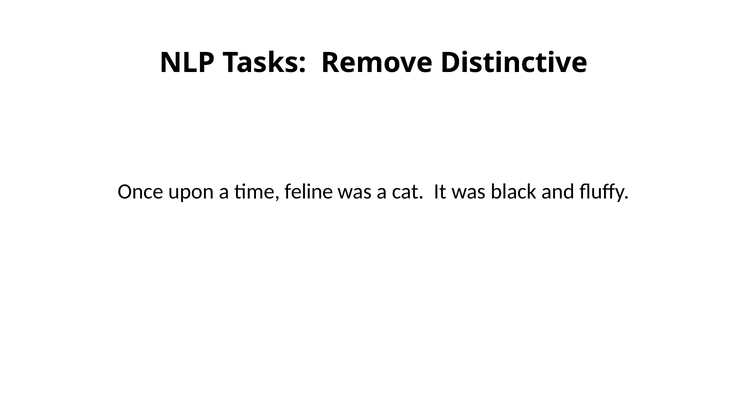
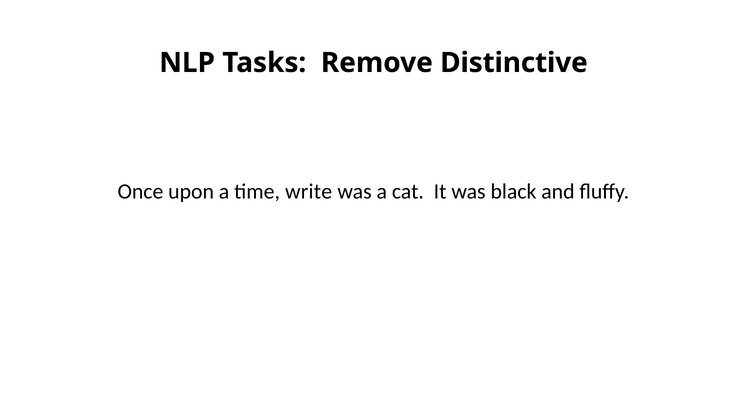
feline: feline -> write (309, 192)
